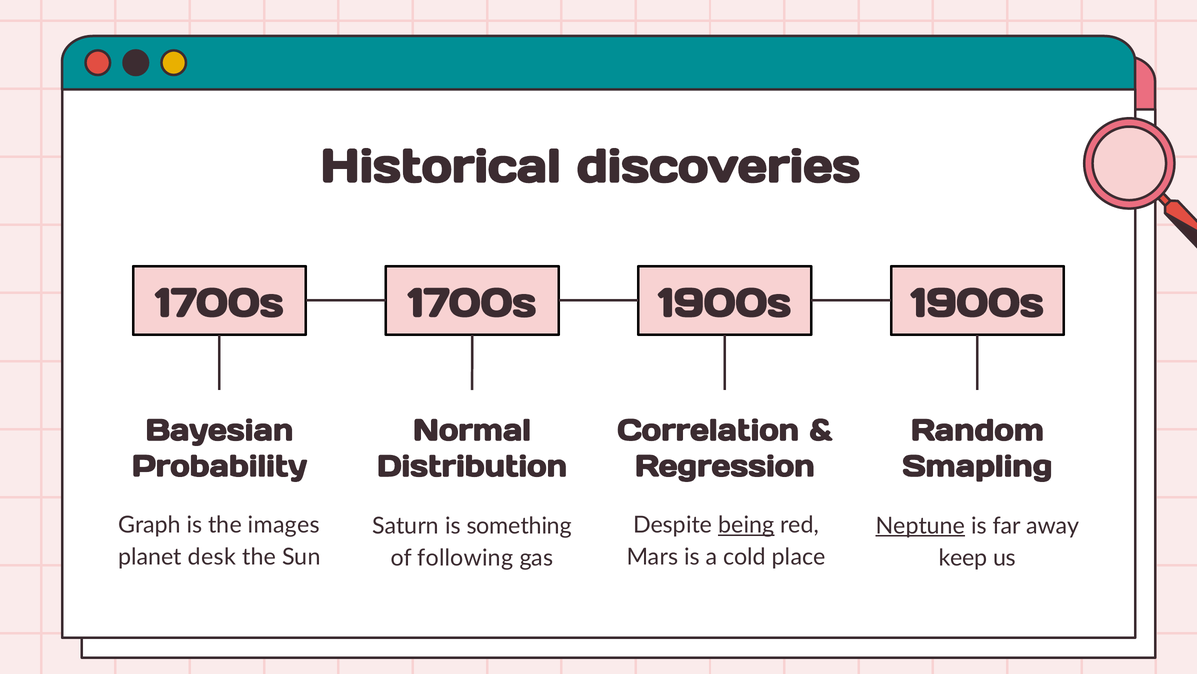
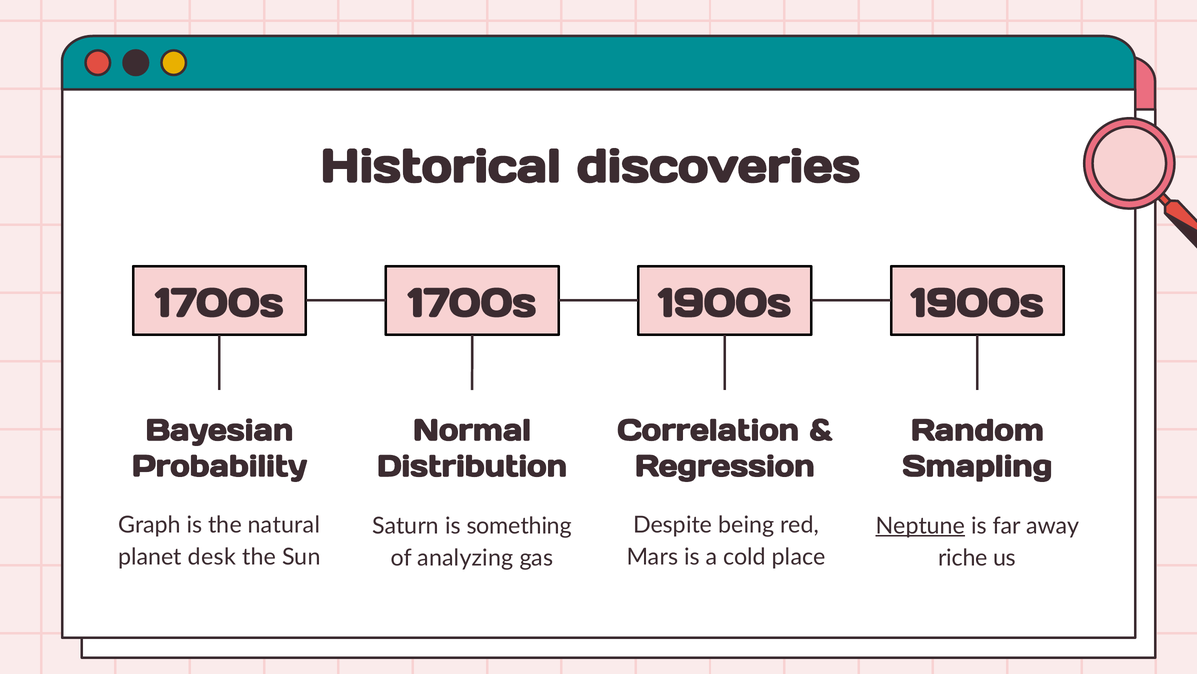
images: images -> natural (284, 525)
being underline: present -> none (746, 525)
following: following -> analyzing (465, 557)
keep: keep -> riche (963, 557)
